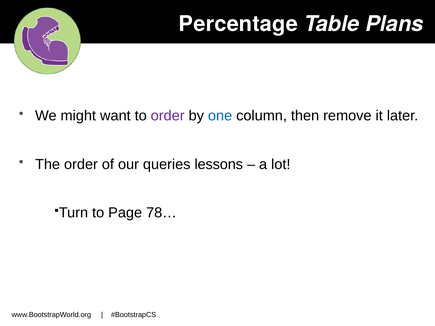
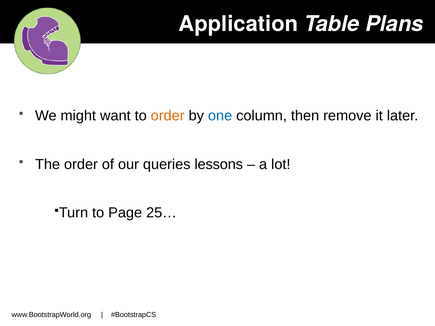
Percentage: Percentage -> Application (238, 24)
order colour: purple -> orange (168, 116)
78…: 78… -> 25… (161, 213)
